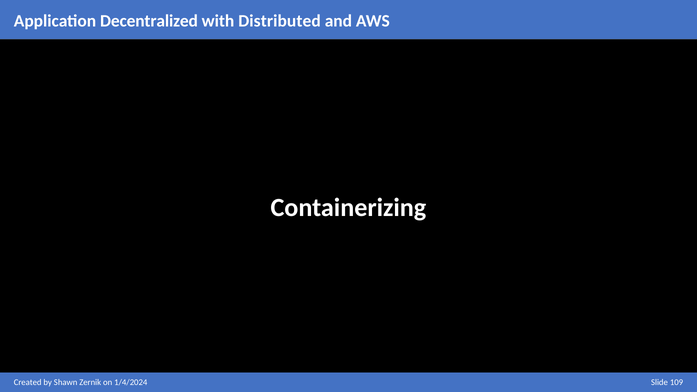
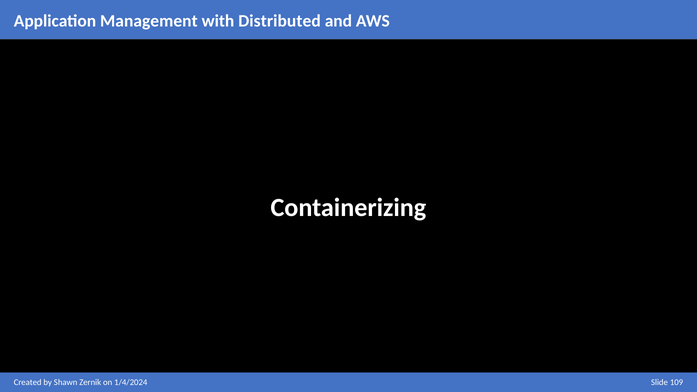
Decentralized: Decentralized -> Management (149, 21)
